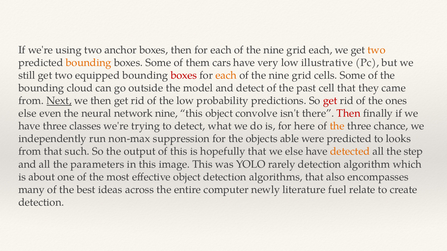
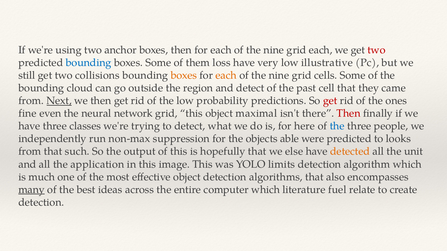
two colour: orange -> red (377, 50)
bounding colour: orange -> blue (89, 63)
cars: cars -> loss (222, 63)
equipped: equipped -> collisions (97, 75)
boxes colour: red -> orange (184, 75)
model: model -> region (198, 88)
else: else -> fine (28, 114)
network nine: nine -> grid (166, 114)
convolve: convolve -> maximal (256, 114)
the colour: orange -> blue (337, 126)
chance: chance -> people (391, 126)
step: step -> unit (413, 152)
parameters: parameters -> application (97, 164)
rarely: rarely -> limits (282, 164)
about: about -> much (42, 177)
many underline: none -> present (32, 190)
computer newly: newly -> which (266, 190)
